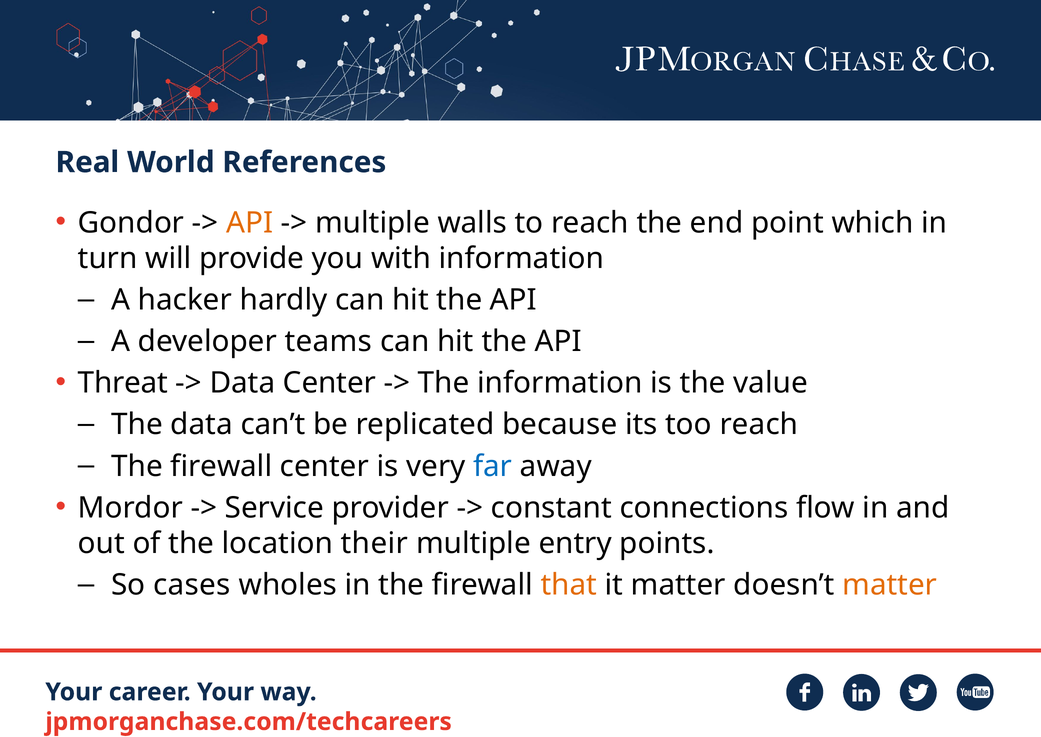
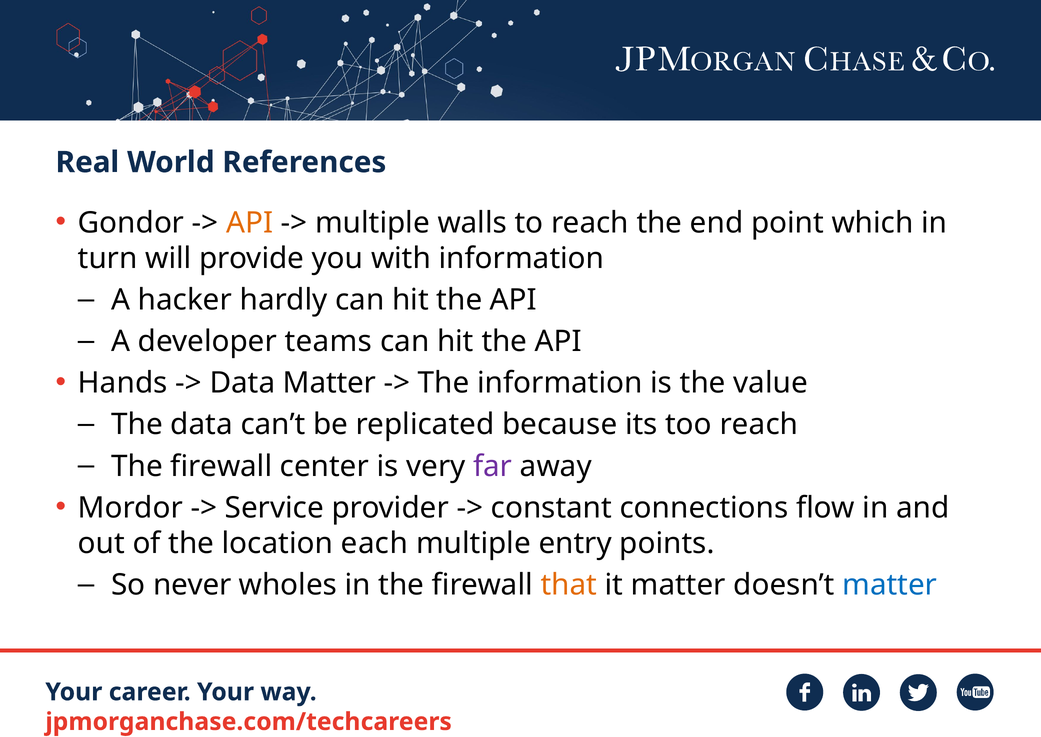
Threat: Threat -> Hands (123, 383)
Data Center: Center -> Matter (330, 383)
far colour: blue -> purple (493, 466)
their: their -> each (374, 543)
cases: cases -> never (192, 585)
matter colour: orange -> blue (890, 585)
